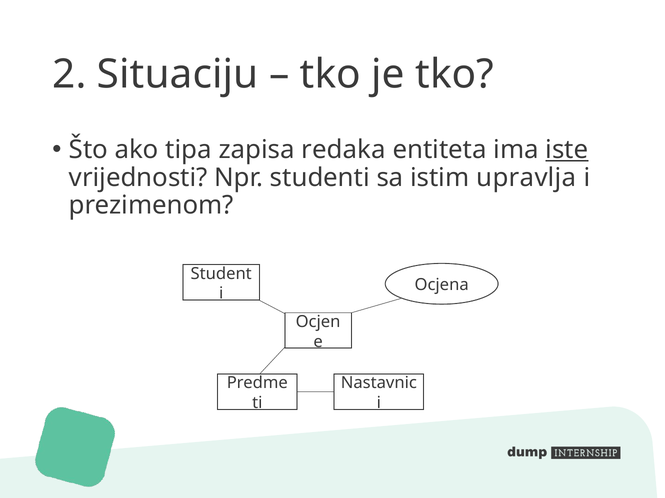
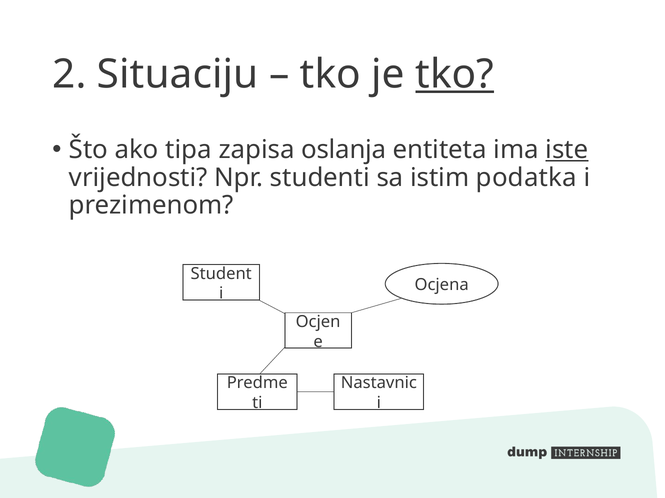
tko underline: none -> present (455, 74)
redaka: redaka -> oslanja (344, 150)
upravlja: upravlja -> podatka (526, 178)
